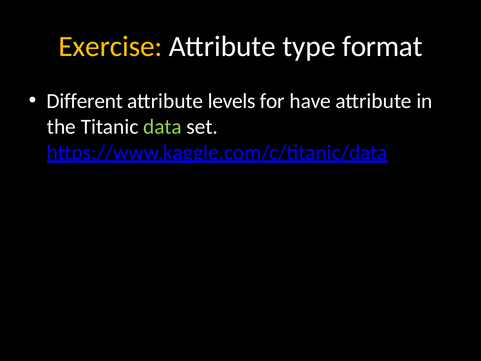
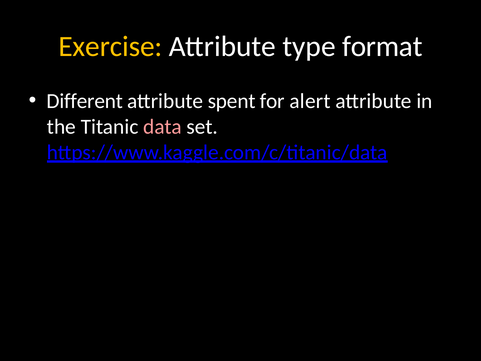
levels: levels -> spent (232, 101)
have: have -> alert (310, 101)
data colour: light green -> pink (163, 127)
